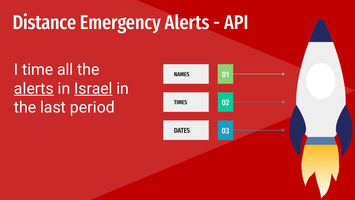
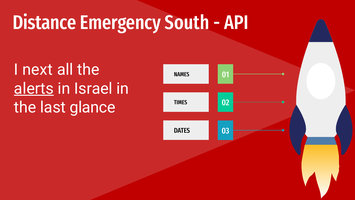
Emergency Alerts: Alerts -> South (187, 22)
time: time -> next (38, 69)
Israel underline: present -> none (93, 88)
period: period -> glance (93, 107)
